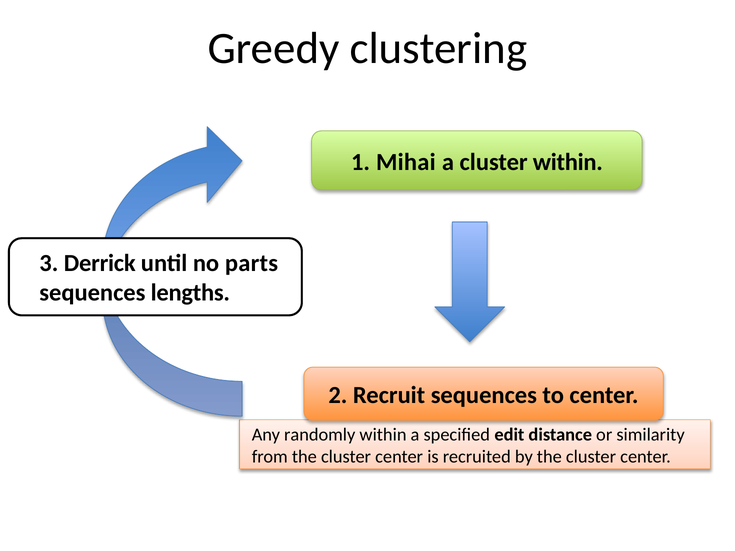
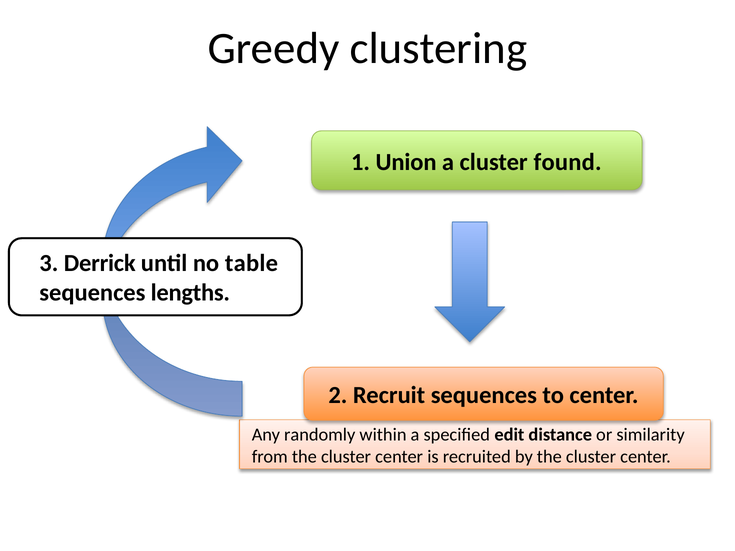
Mihai: Mihai -> Union (406, 162)
cluster within: within -> found (568, 162)
parts: parts -> table (251, 263)
